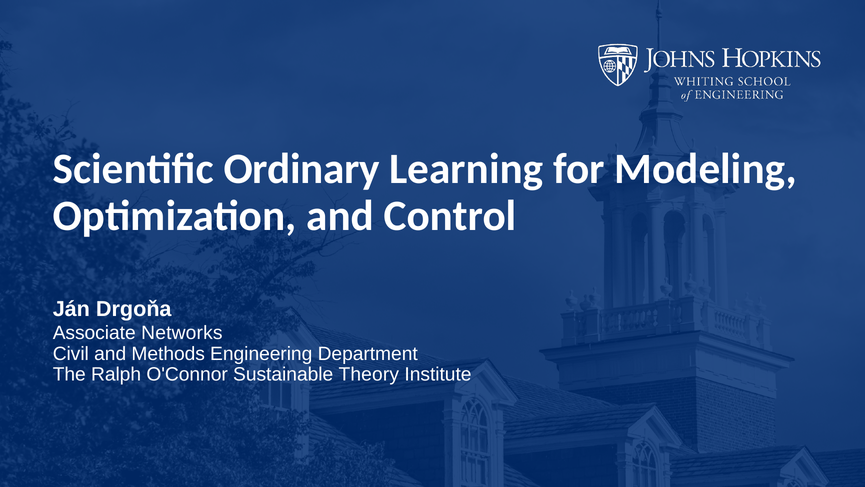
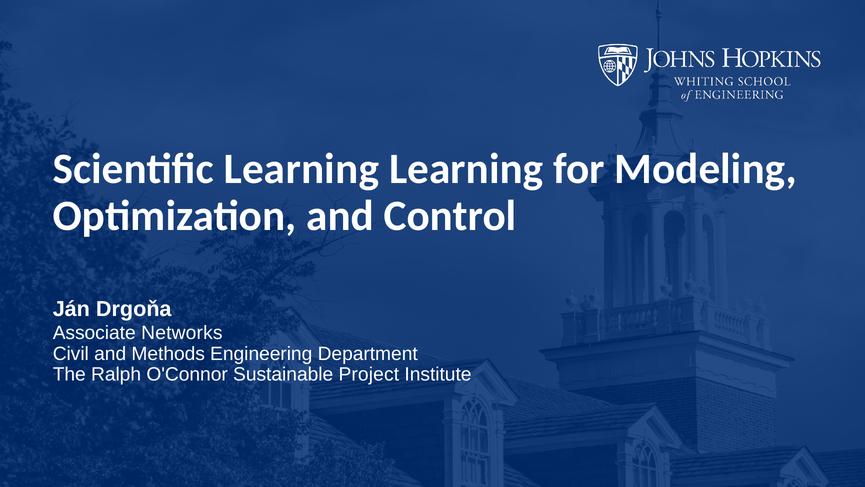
Scientific Ordinary: Ordinary -> Learning (301, 169)
Theory: Theory -> Project (369, 374)
